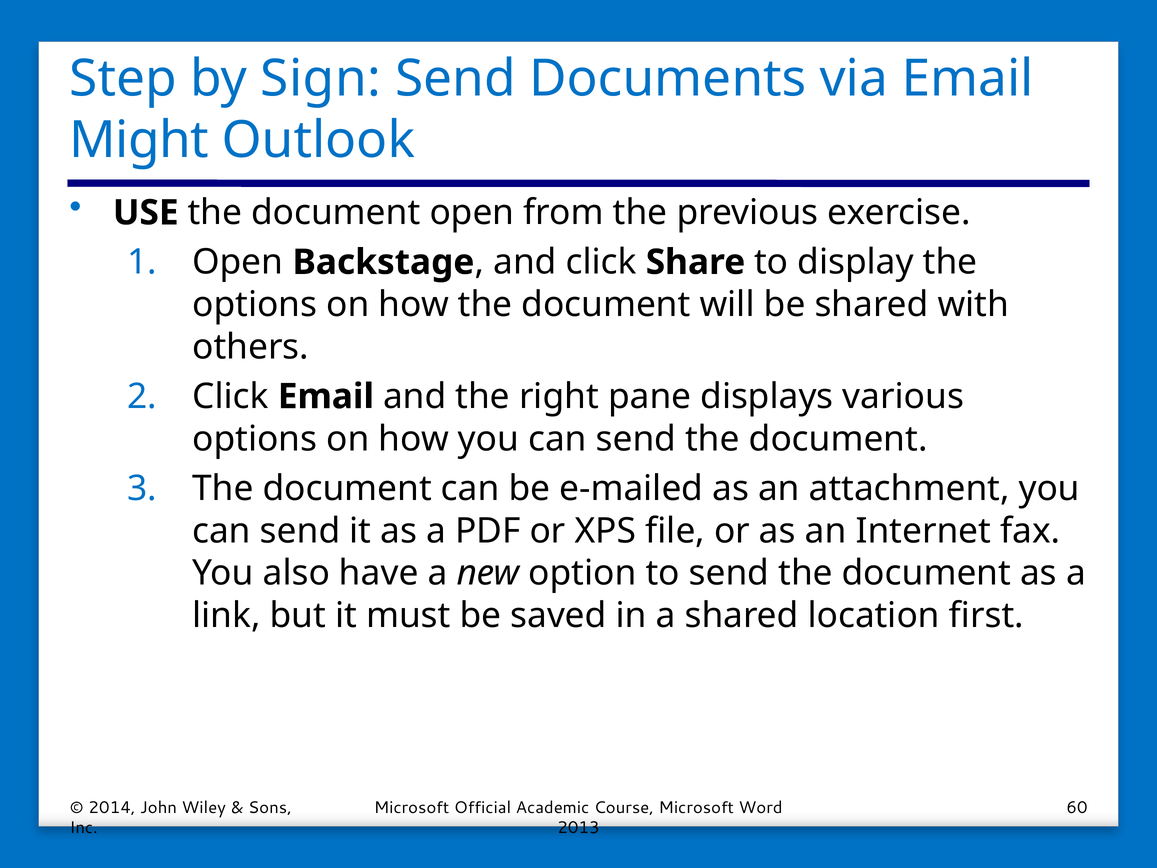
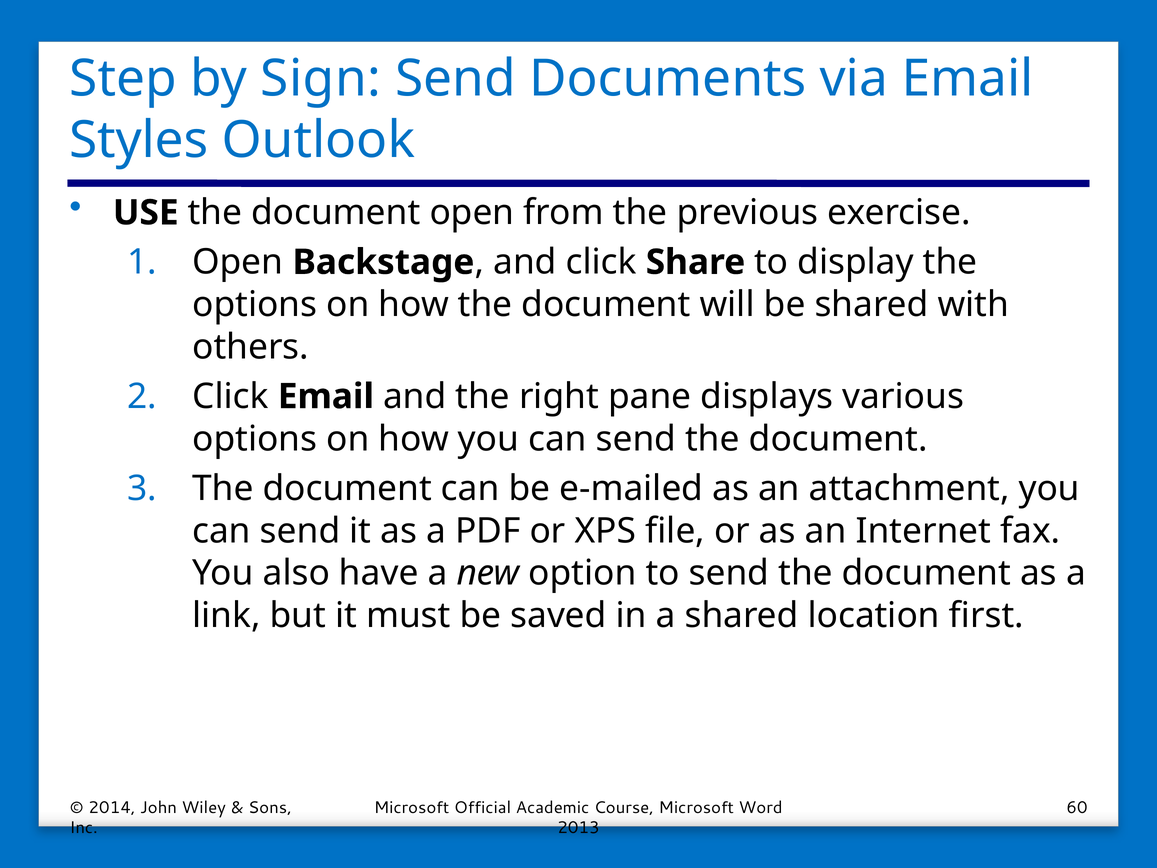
Might: Might -> Styles (139, 140)
